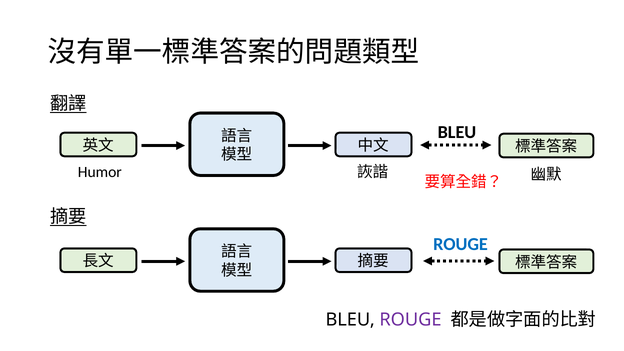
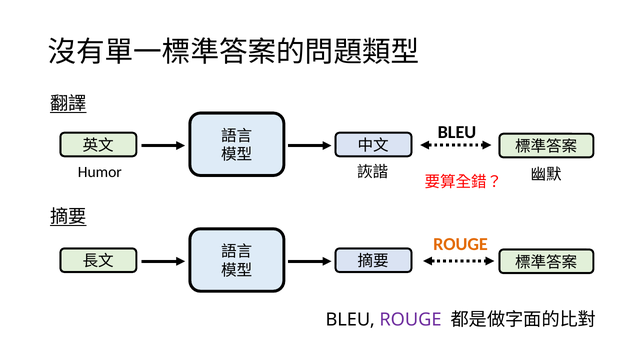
ROUGE colour: blue -> orange (461, 244)
